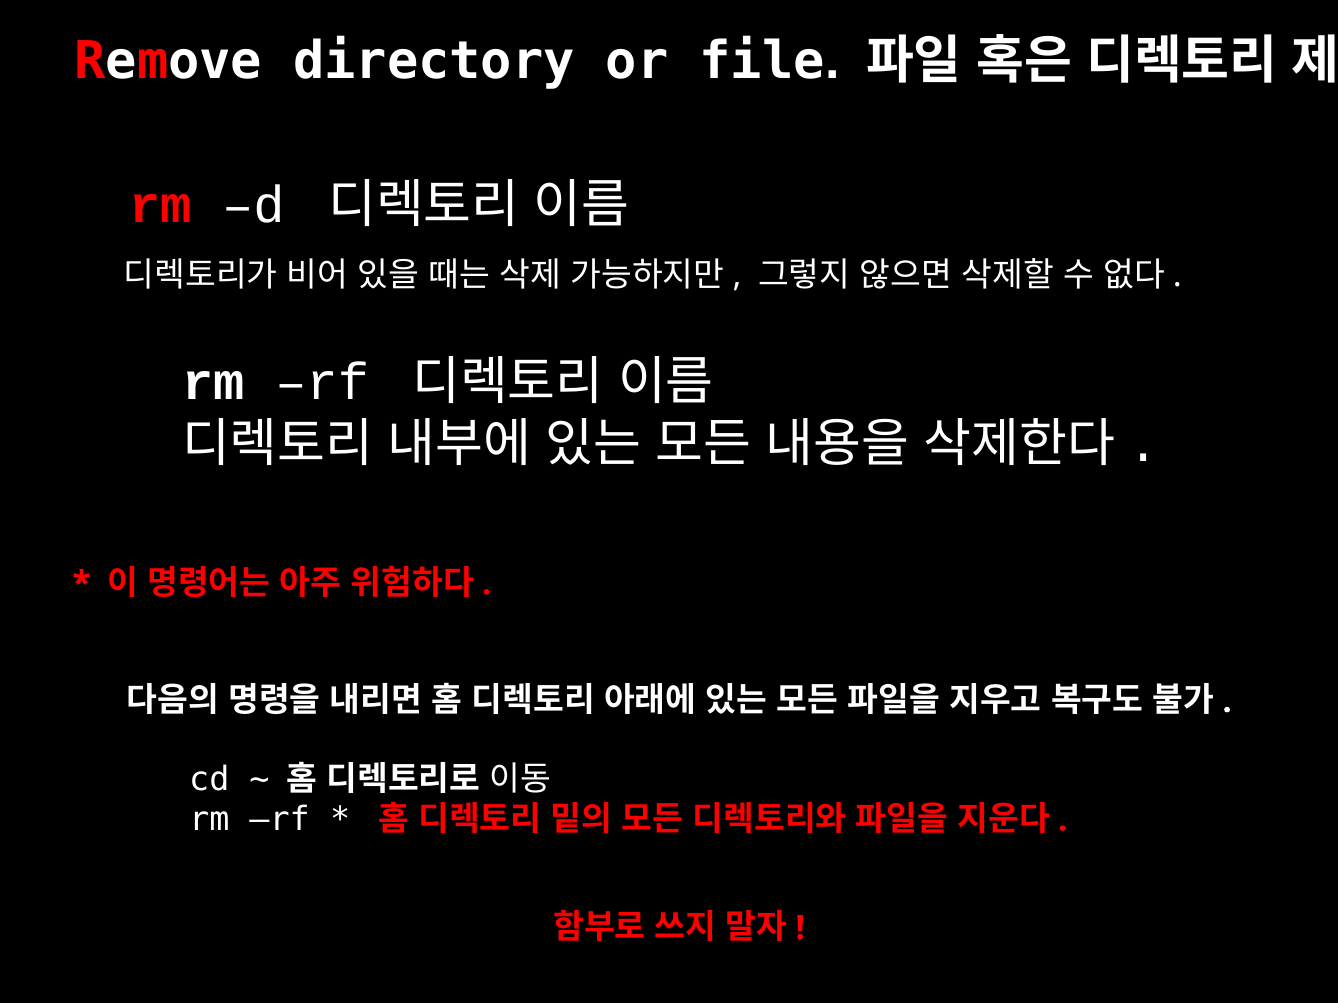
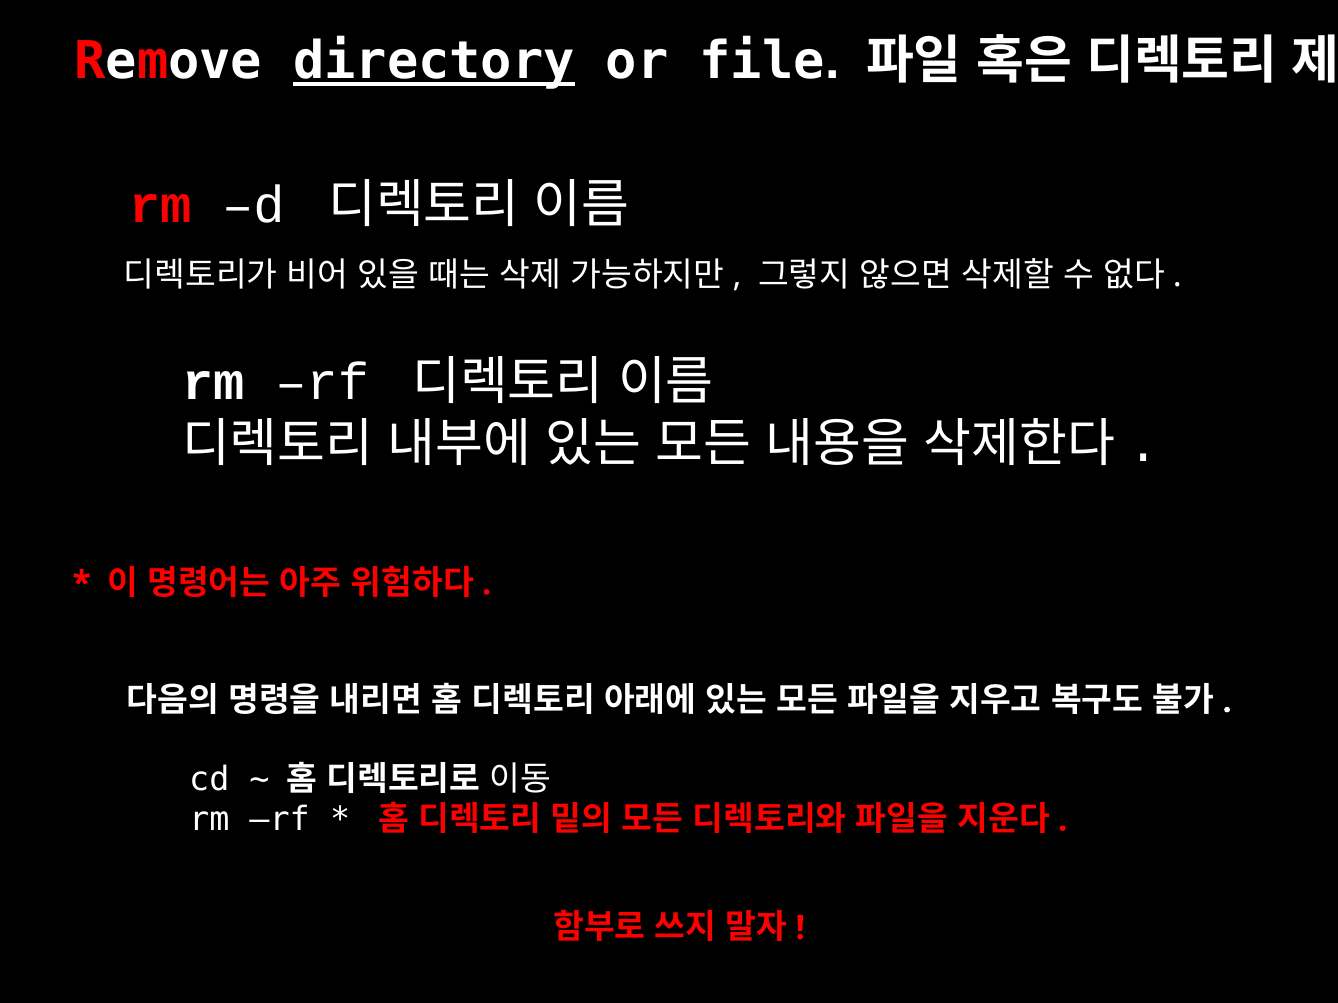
directory underline: none -> present (434, 62)
